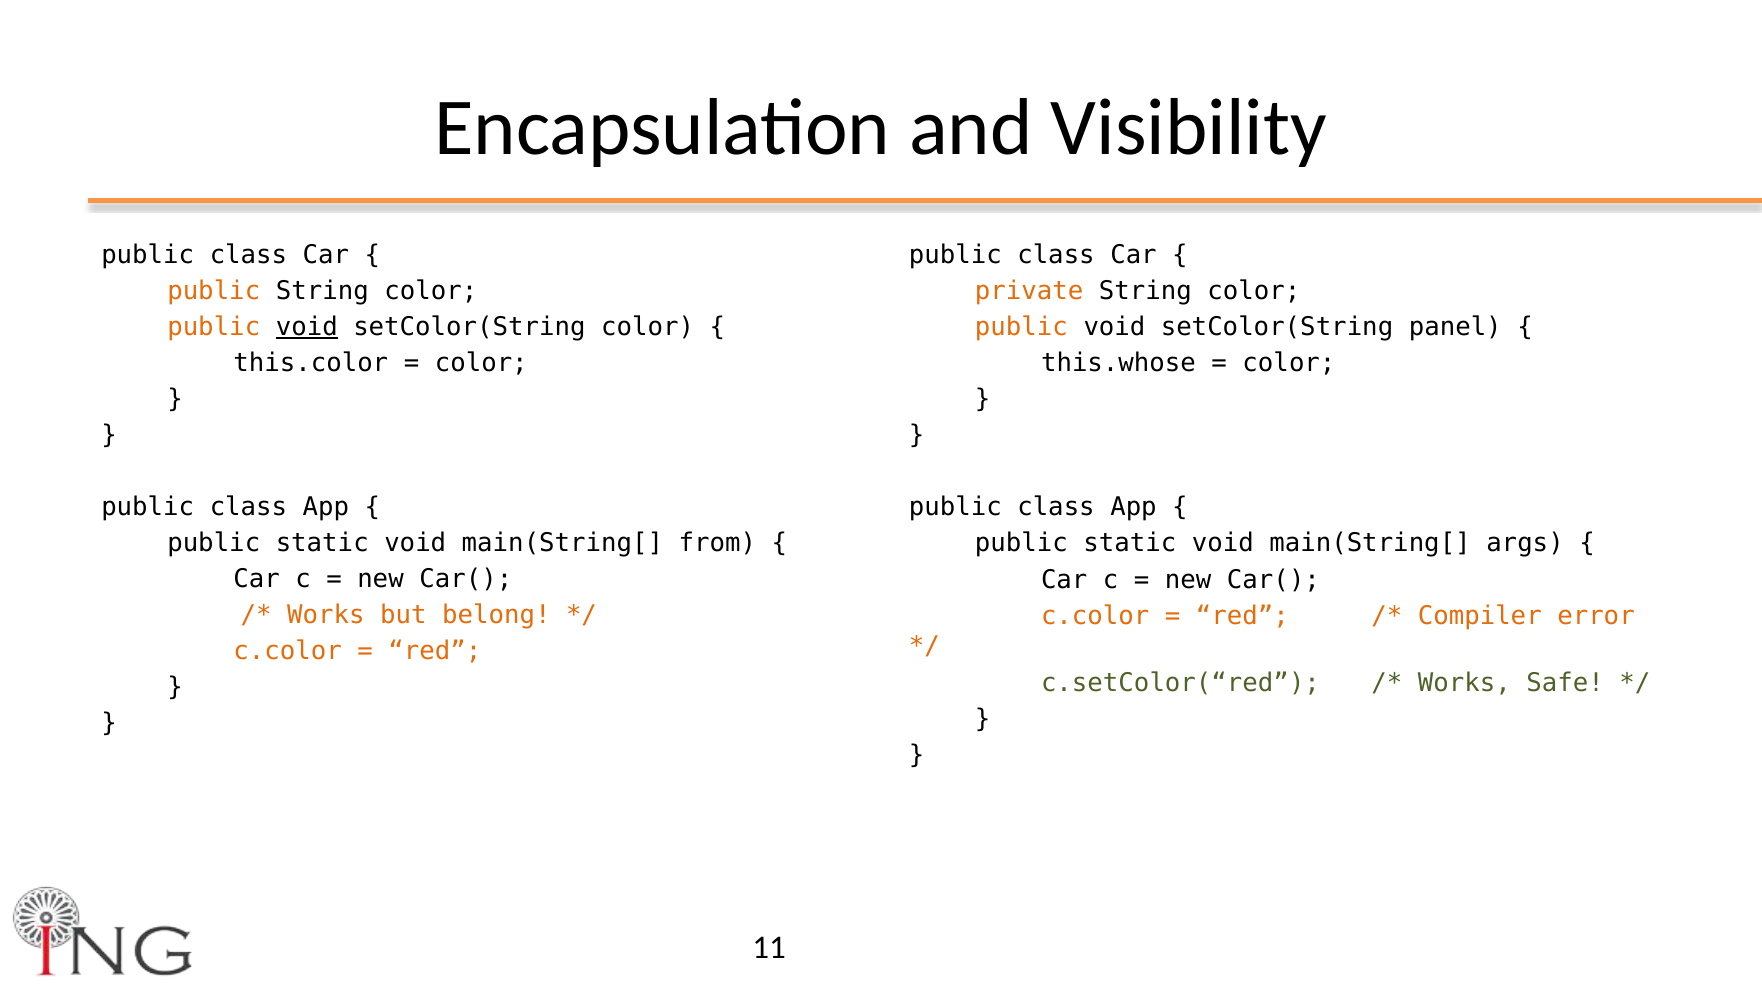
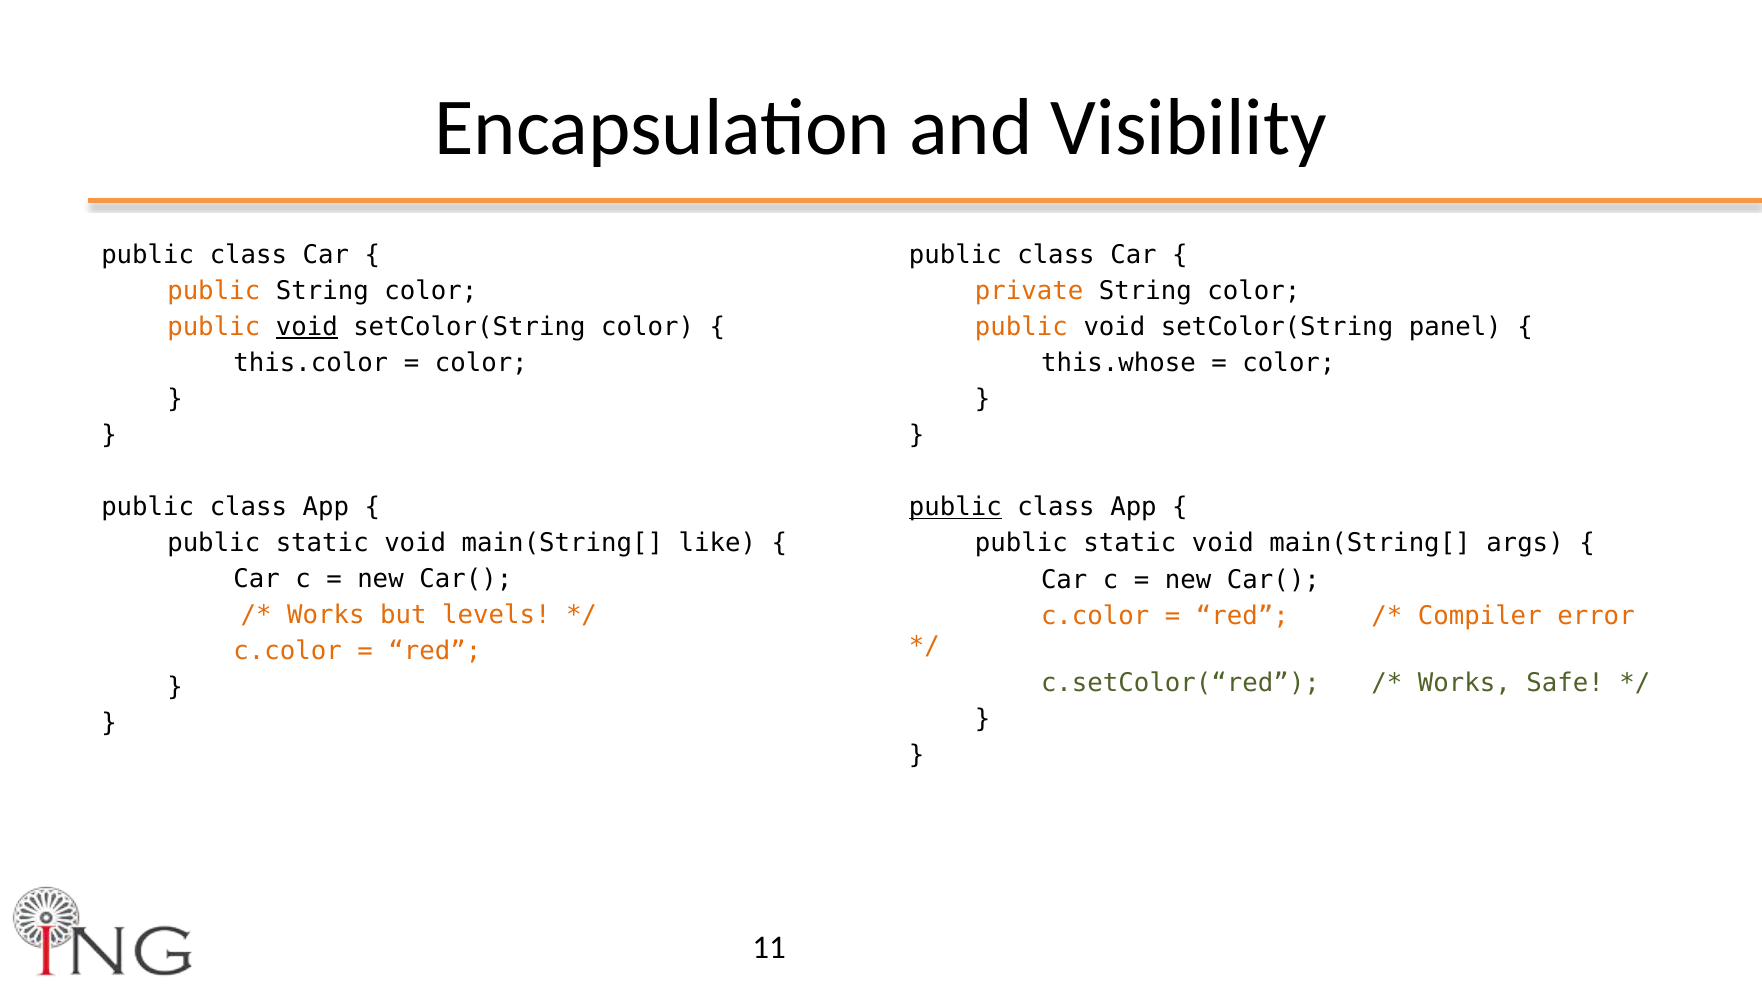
public underline: none -> present (955, 508)
from: from -> like (717, 543)
belong: belong -> levels (496, 615)
